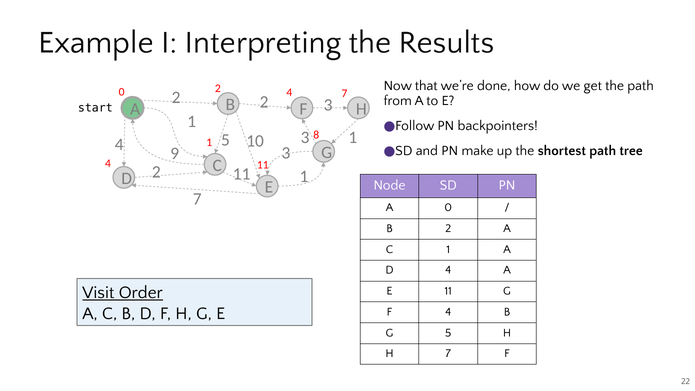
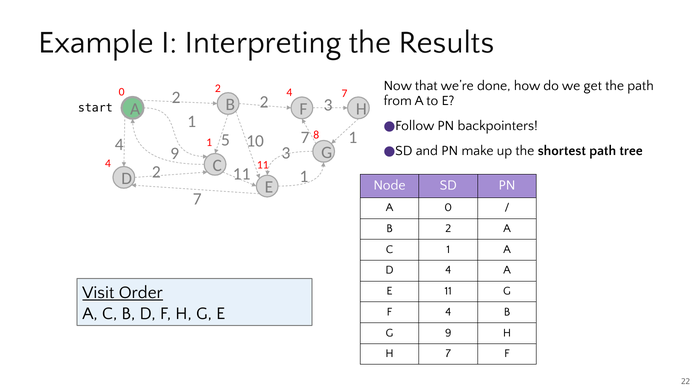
10 3: 3 -> 7 (305, 137)
G 5: 5 -> 9 (448, 333)
